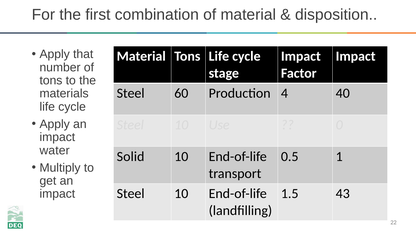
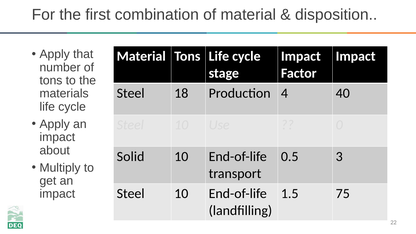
60: 60 -> 18 (181, 93)
water: water -> about (55, 150)
1: 1 -> 3 (339, 157)
43: 43 -> 75 (343, 194)
